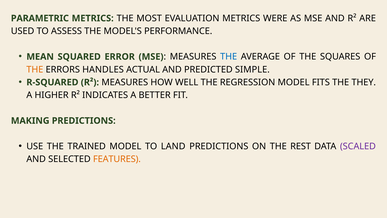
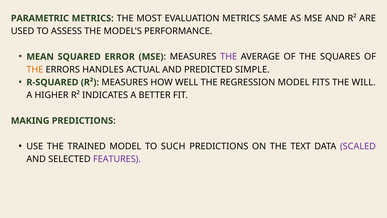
WERE: WERE -> SAME (275, 18)
THE colour: blue -> purple (229, 57)
THEY: THEY -> WILL (364, 82)
LAND: LAND -> SUCH (173, 146)
REST: REST -> TEXT (301, 146)
FEATURES colour: orange -> purple (117, 159)
